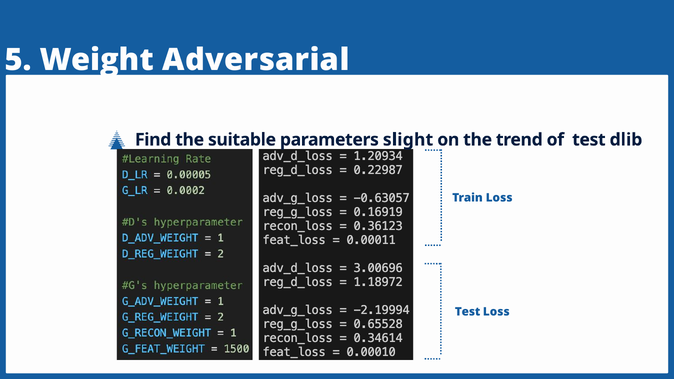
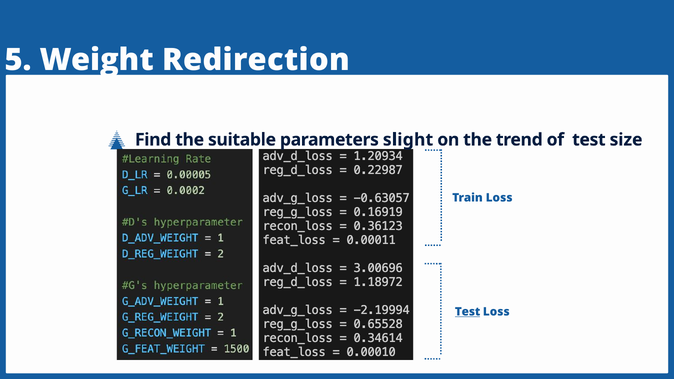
Adversarial: Adversarial -> Redirection (256, 60)
dlib: dlib -> size (626, 140)
Test underline: none -> present (468, 312)
